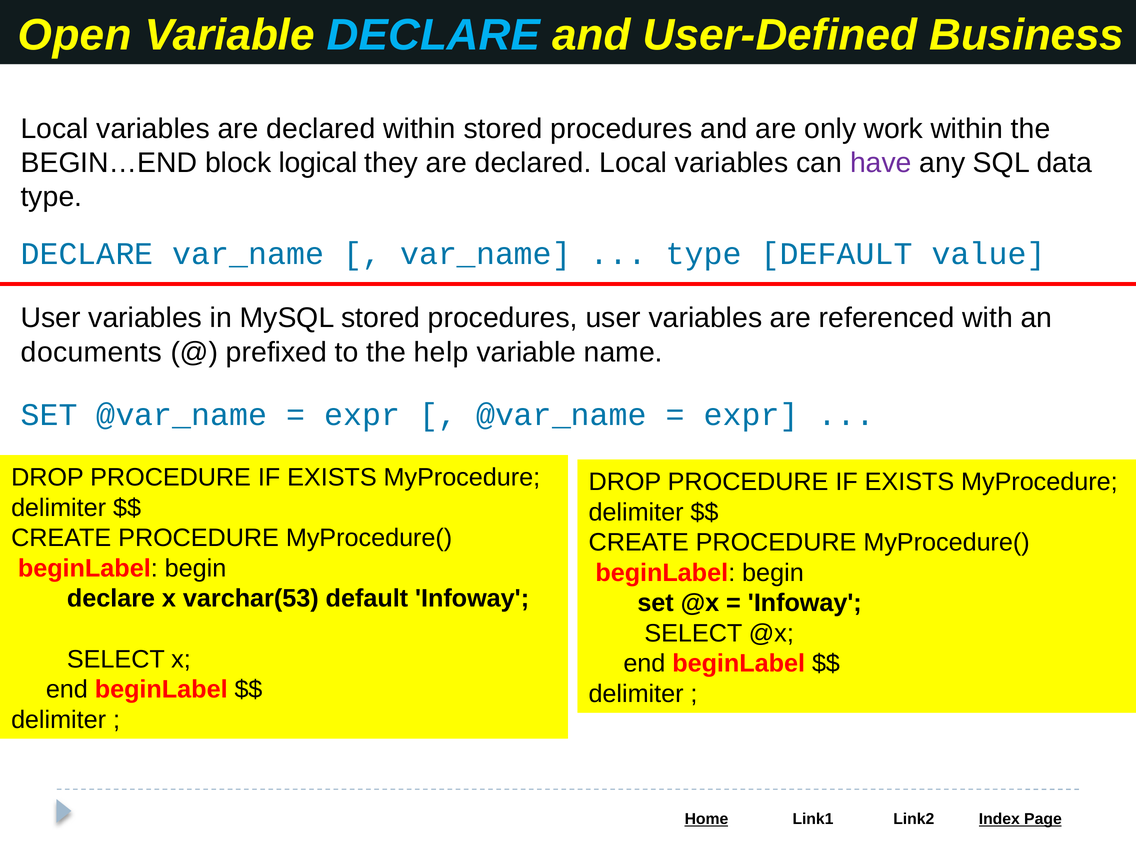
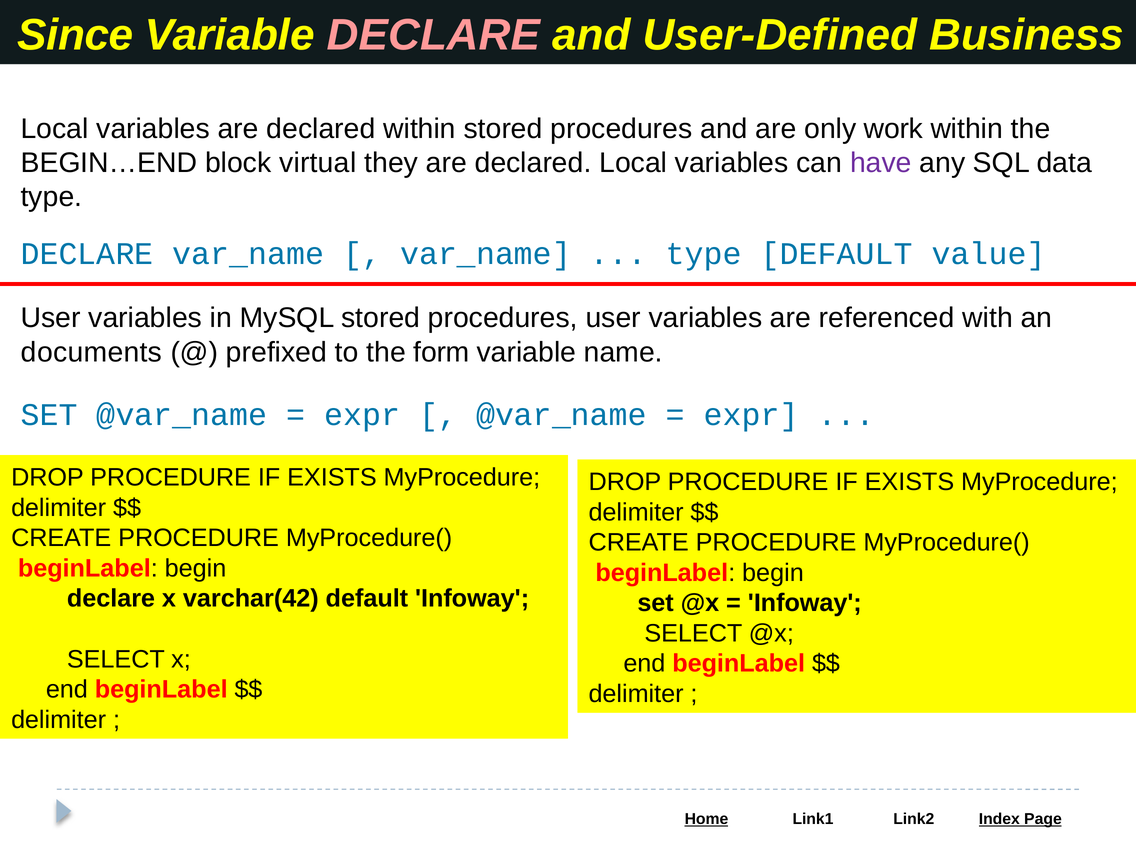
Open: Open -> Since (75, 35)
DECLARE colour: light blue -> pink (434, 35)
logical: logical -> virtual (318, 163)
help: help -> form (441, 352)
varchar(53: varchar(53 -> varchar(42 (251, 599)
